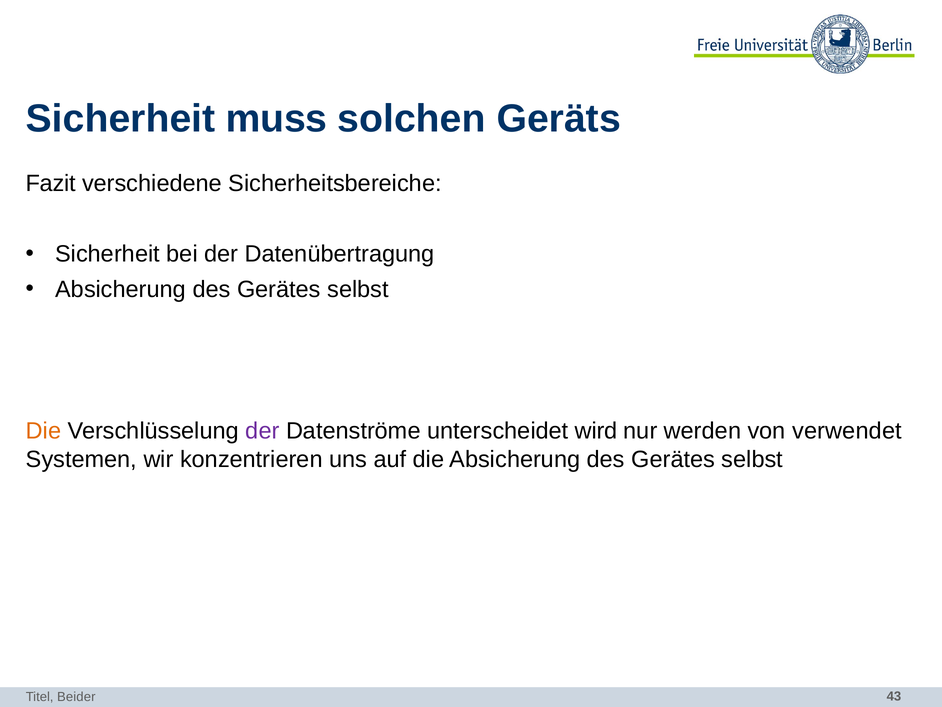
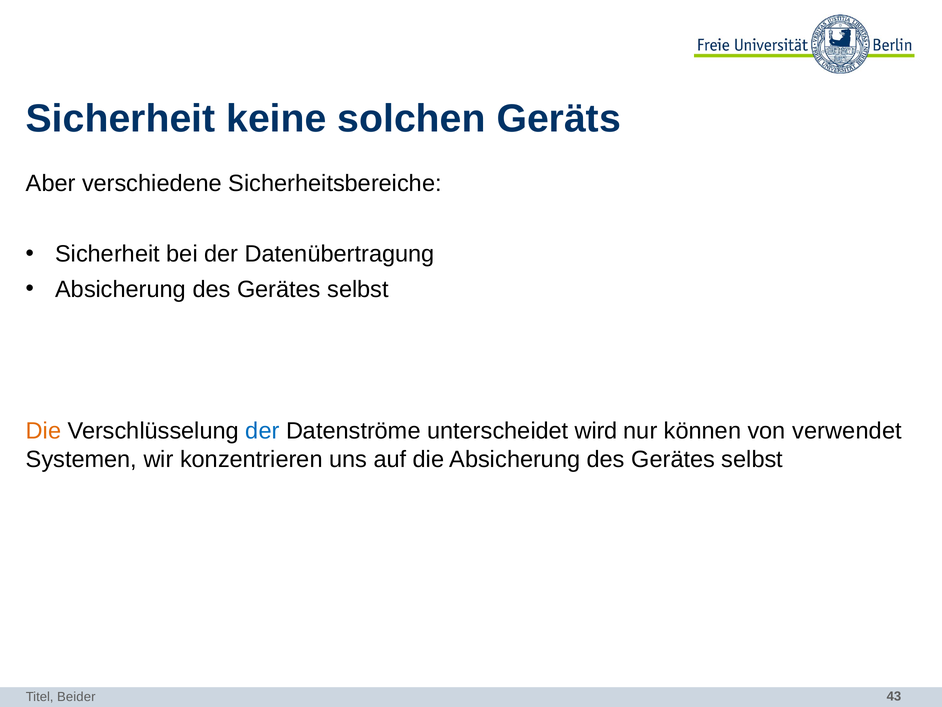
muss: muss -> keine (276, 119)
Fazit: Fazit -> Aber (51, 183)
der colour: purple -> blue (262, 431)
werden: werden -> können (702, 431)
